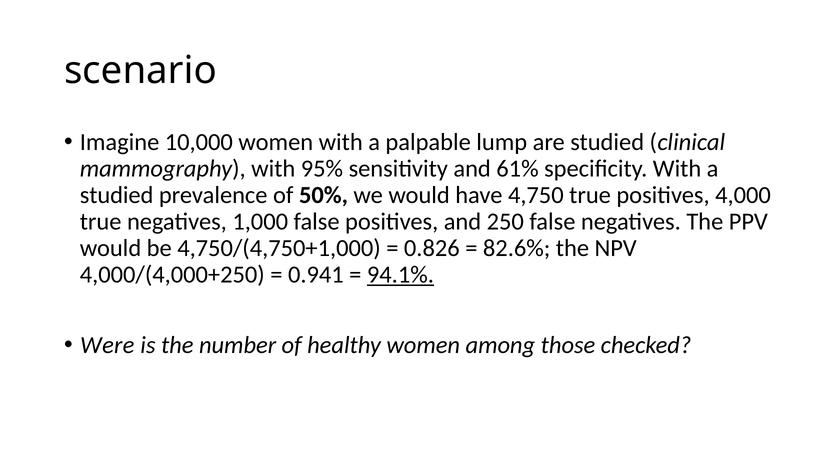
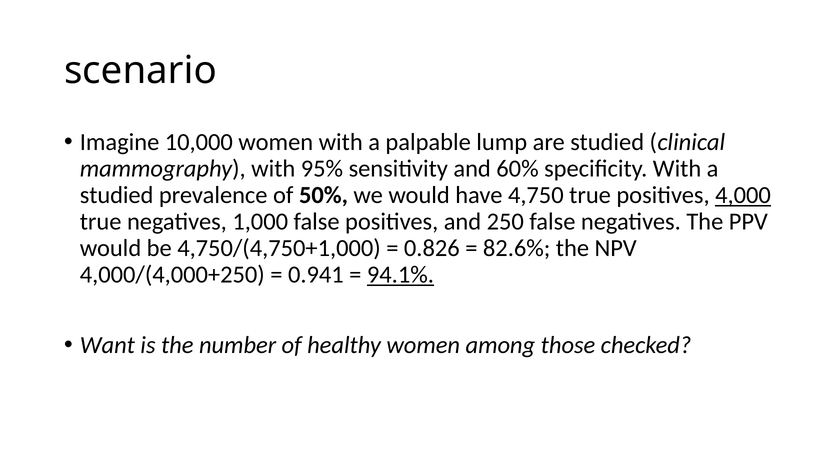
61%: 61% -> 60% (517, 168)
4,000 underline: none -> present (743, 195)
Were: Were -> Want (107, 345)
